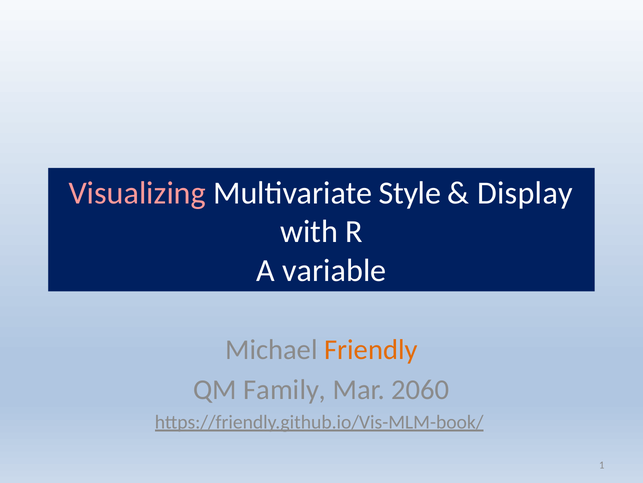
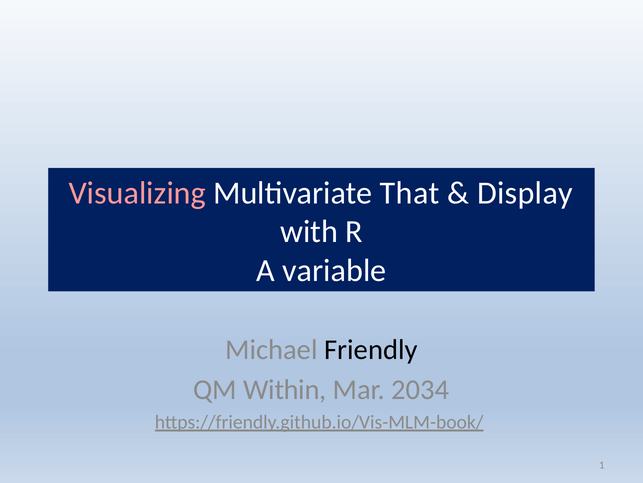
Style: Style -> That (410, 193)
Friendly colour: orange -> black (371, 349)
Family: Family -> Within (285, 389)
2060: 2060 -> 2034 (420, 389)
